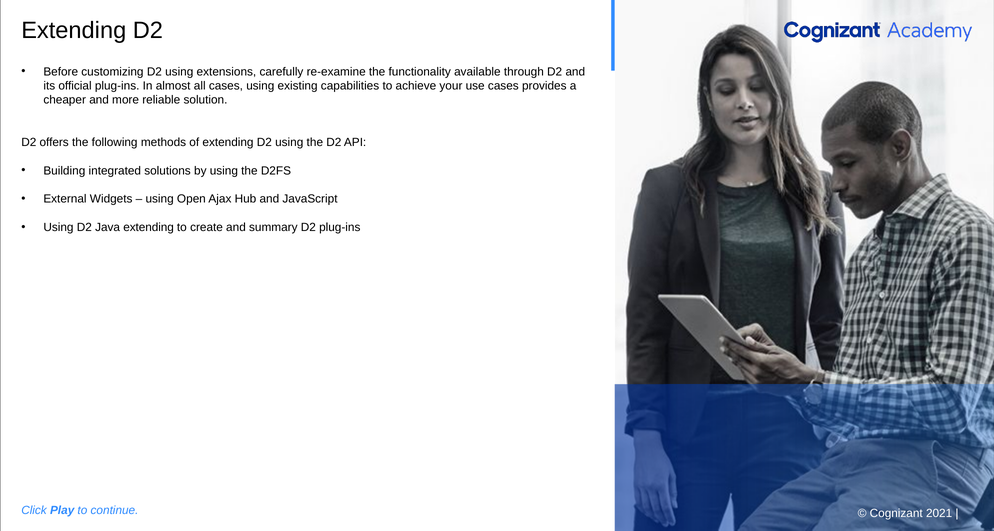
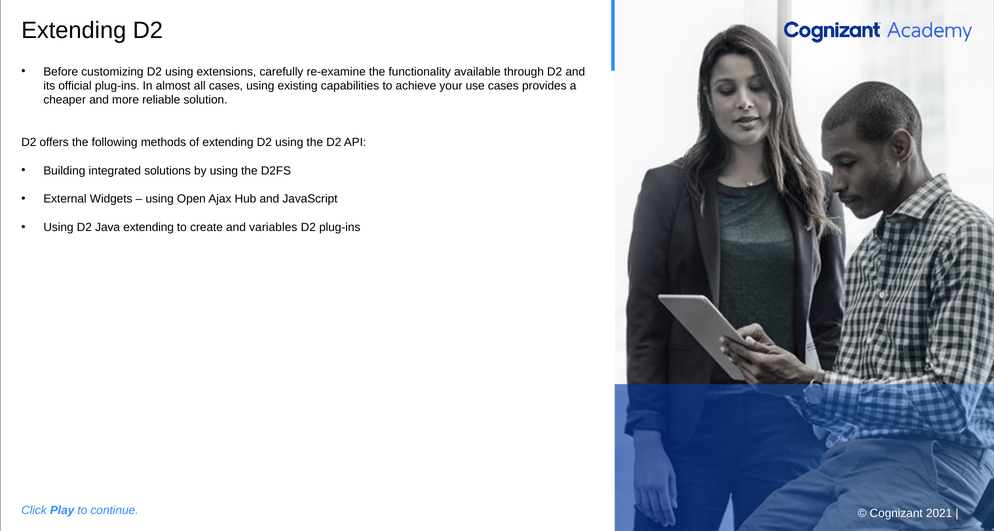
summary: summary -> variables (273, 228)
